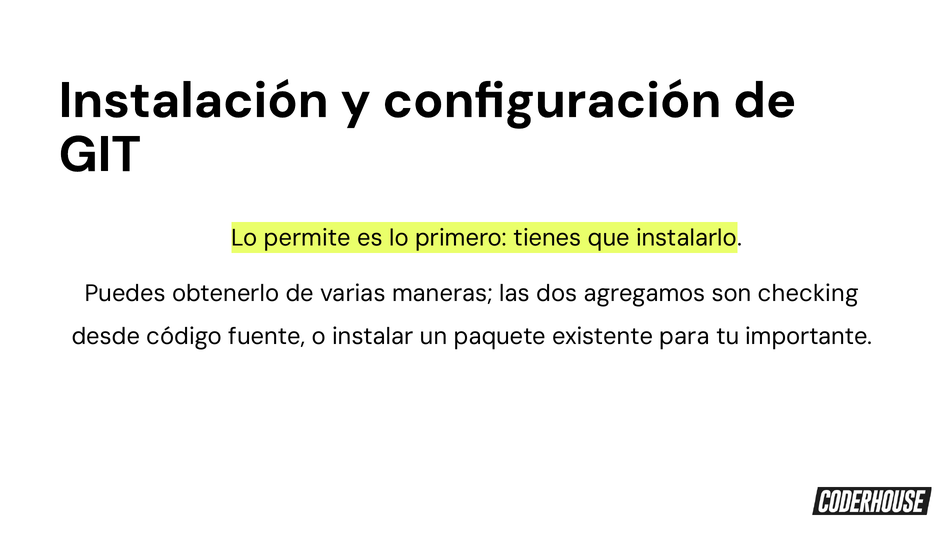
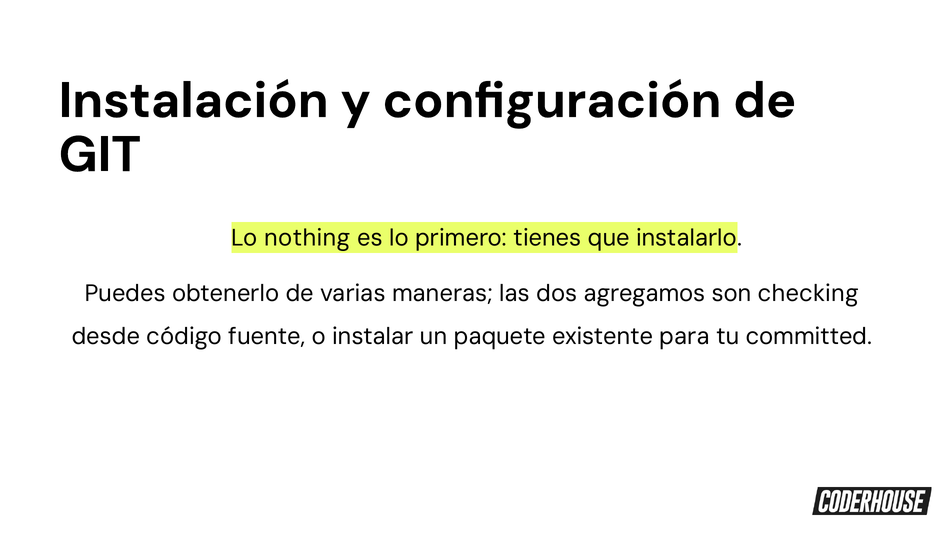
permite: permite -> nothing (307, 238)
importante: importante -> committed (809, 337)
